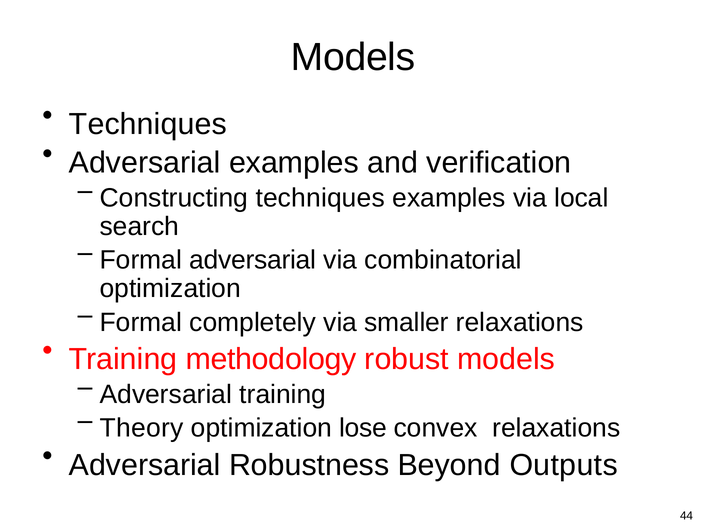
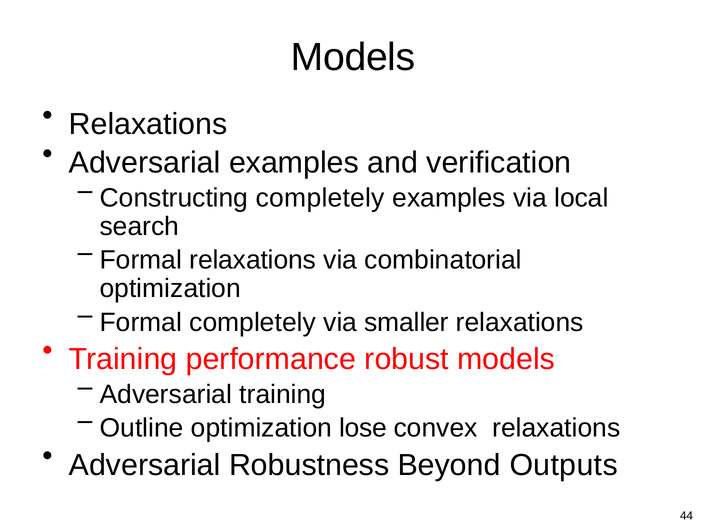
Techniques: Techniques -> Relaxations (148, 124)
Constructing techniques: techniques -> completely (320, 198)
Formal adversarial: adversarial -> relaxations (253, 260)
methodology: methodology -> performance (271, 359)
Theory: Theory -> Outline (142, 428)
